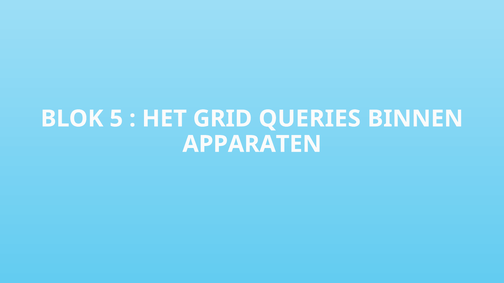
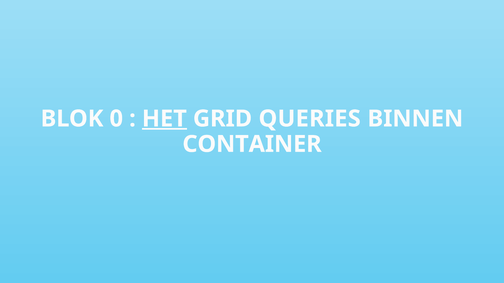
5: 5 -> 0 (116, 119)
HET underline: none -> present (164, 119)
APPARATEN: APPARATEN -> CONTAINER (252, 144)
